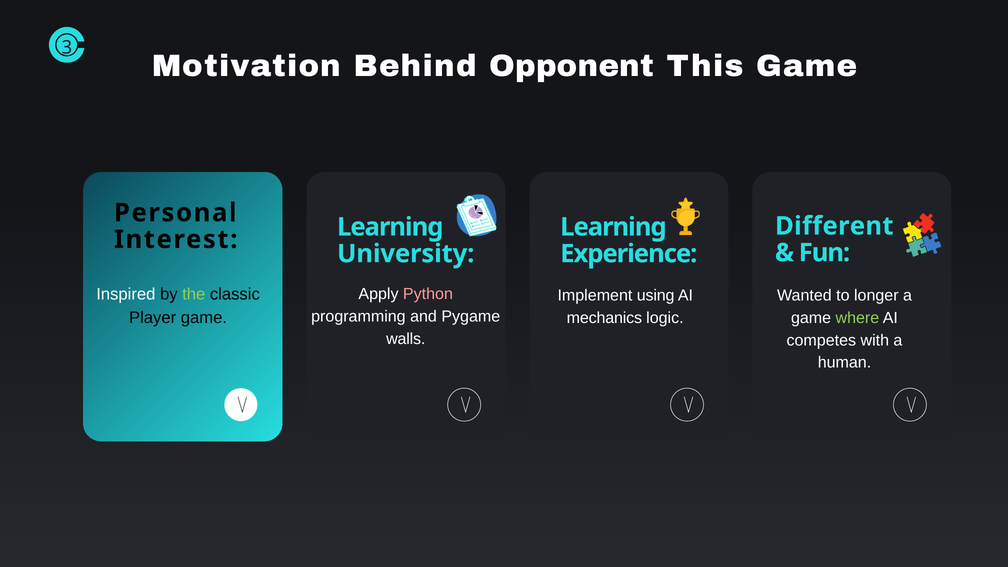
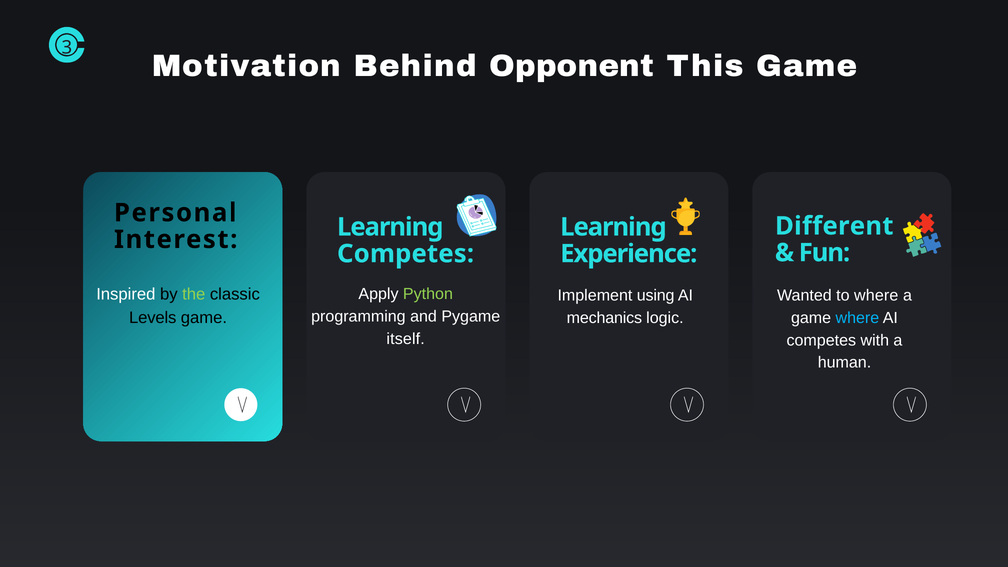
University: University -> Competes (406, 254)
Python colour: pink -> light green (428, 294)
to longer: longer -> where (876, 295)
Player: Player -> Levels (153, 318)
where colour: light green -> light blue (857, 318)
walls: walls -> itself (406, 339)
